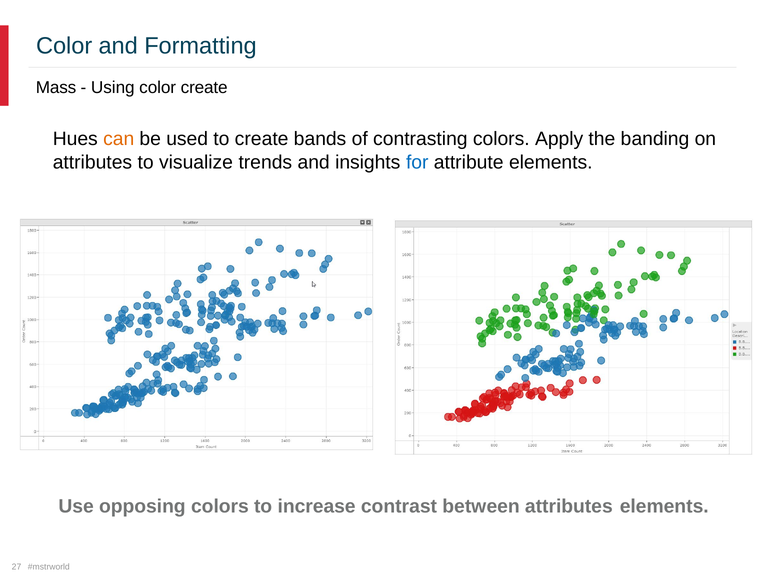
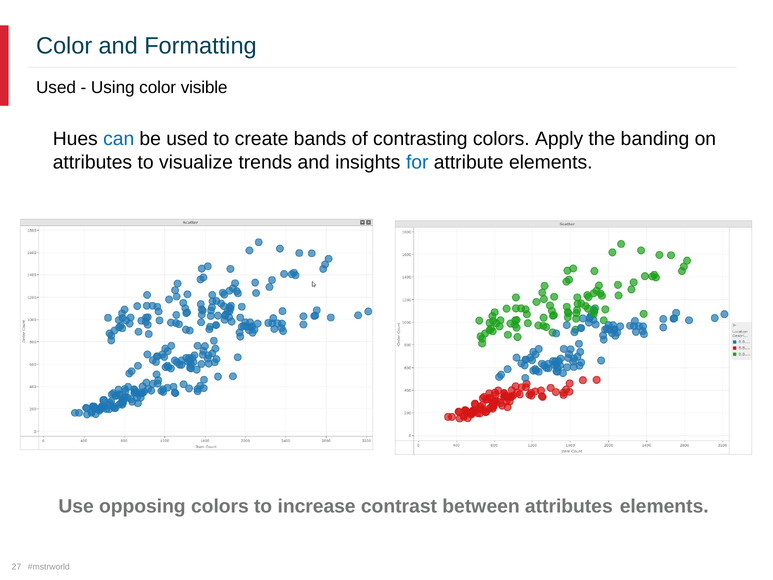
Mass: Mass -> Used (56, 87)
color create: create -> visible (204, 87)
can colour: orange -> blue (119, 139)
